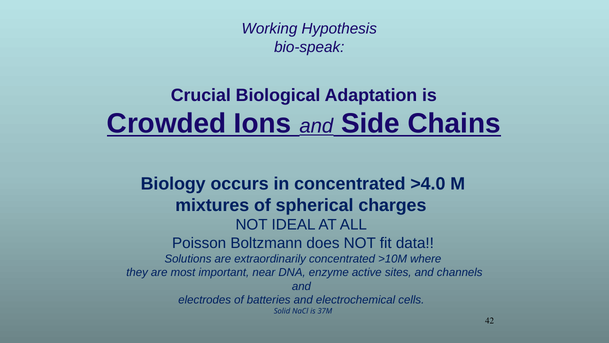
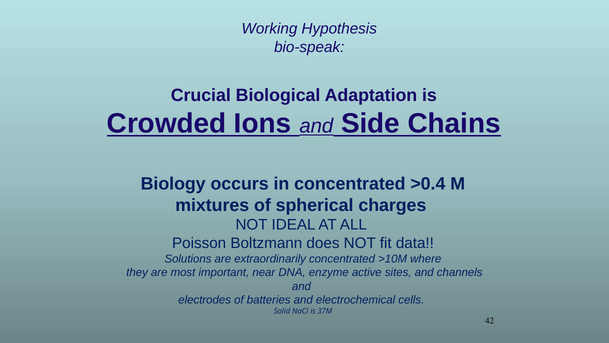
>4.0: >4.0 -> >0.4 (428, 184)
